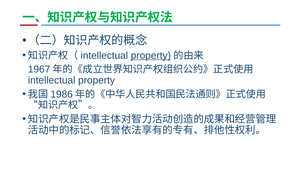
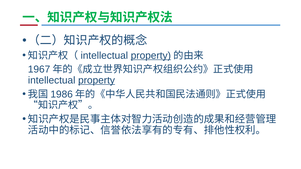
property underline: none -> present (97, 80)
